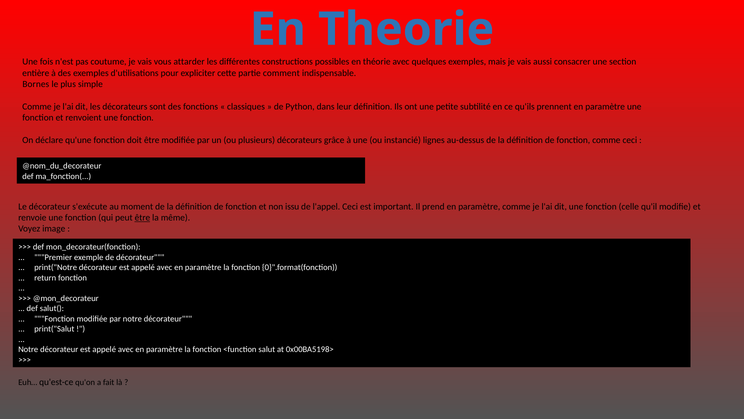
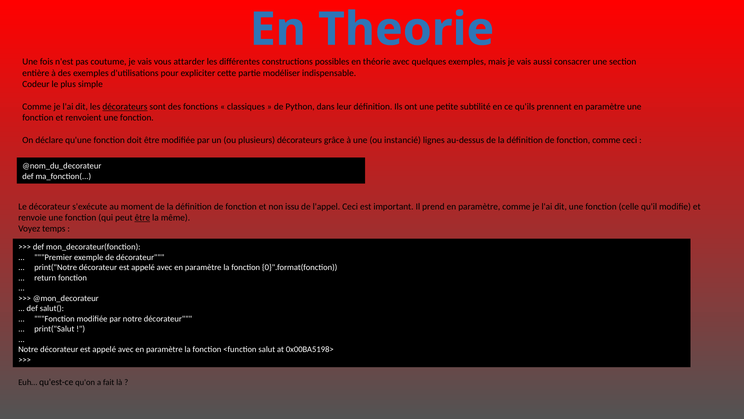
comment: comment -> modéliser (281, 73)
Bornes: Bornes -> Codeur (36, 84)
décorateurs underline: none -> present (125, 106)
image: image -> temps (54, 229)
